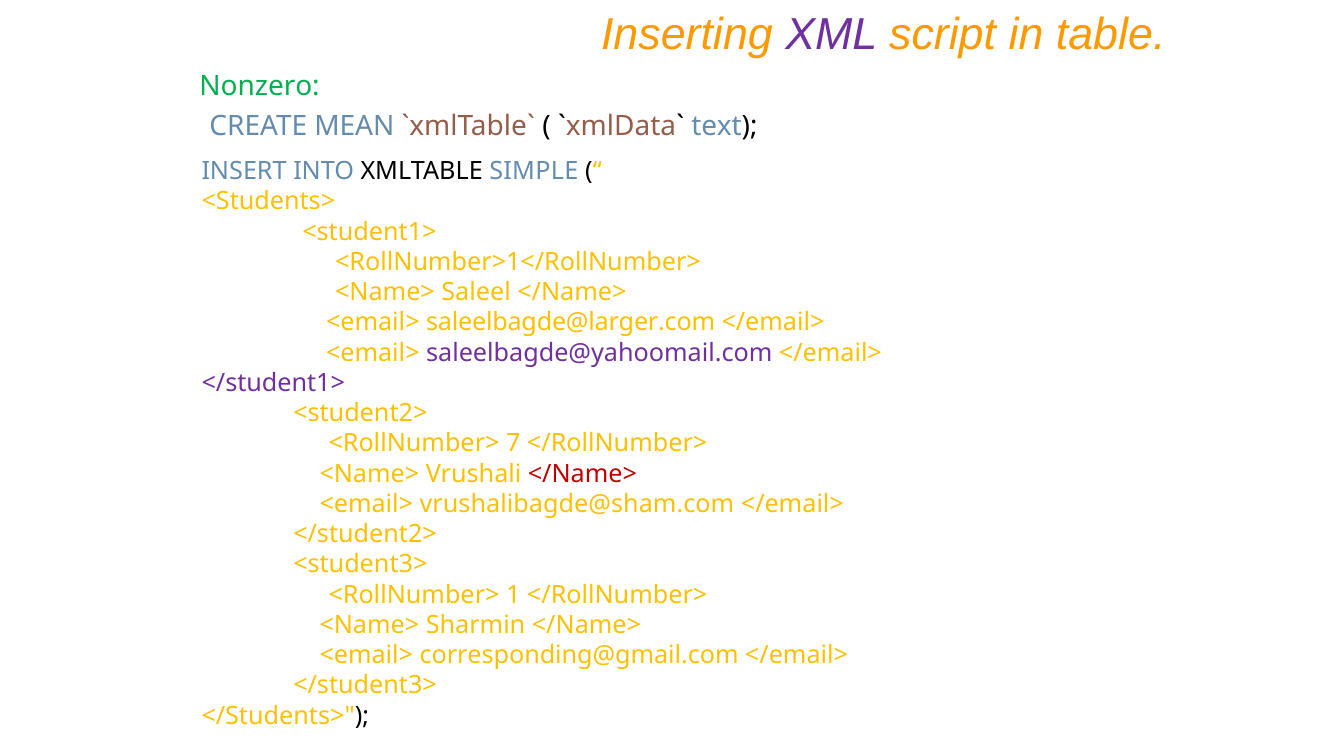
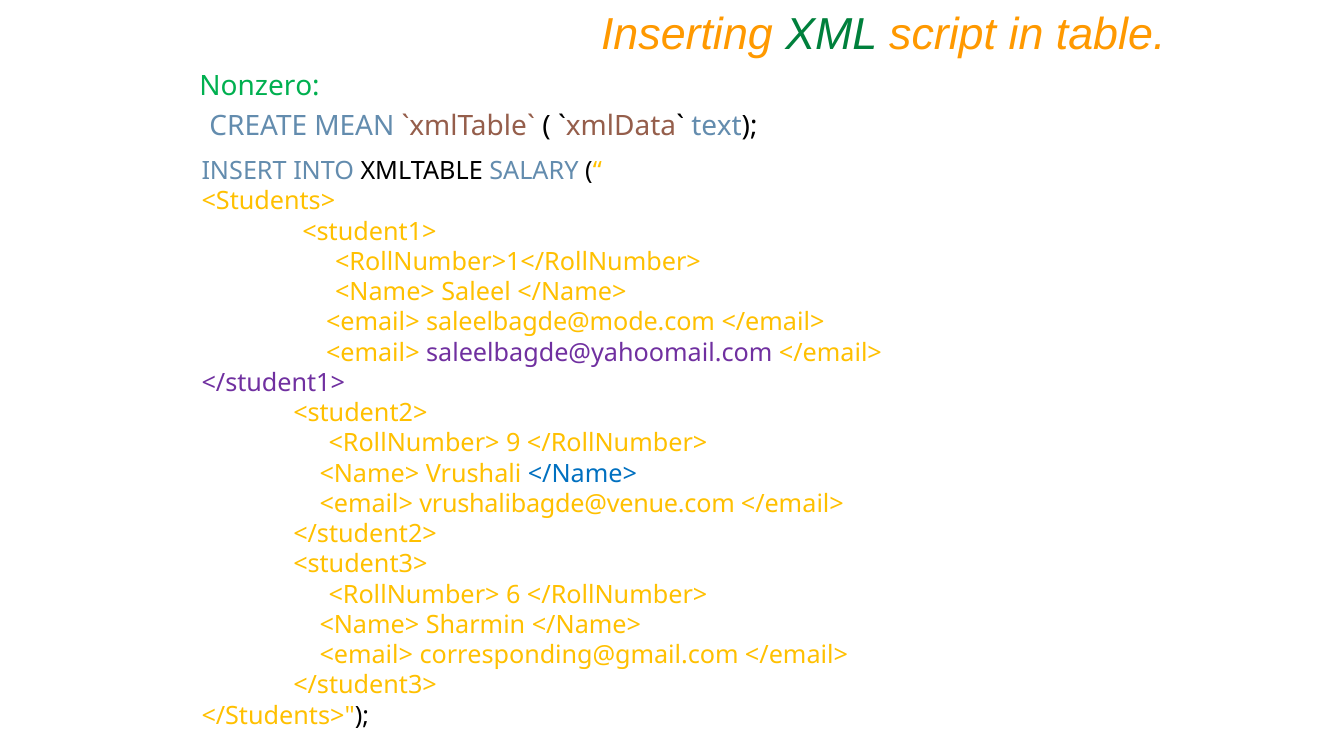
XML colour: purple -> green (831, 35)
SIMPLE: SIMPLE -> SALARY (534, 171)
saleelbagde@larger.com: saleelbagde@larger.com -> saleelbagde@mode.com (571, 323)
7: 7 -> 9 (513, 444)
</Name> colour: red -> blue (582, 474)
vrushalibagde@sham.com: vrushalibagde@sham.com -> vrushalibagde@venue.com (577, 504)
1: 1 -> 6 (513, 595)
